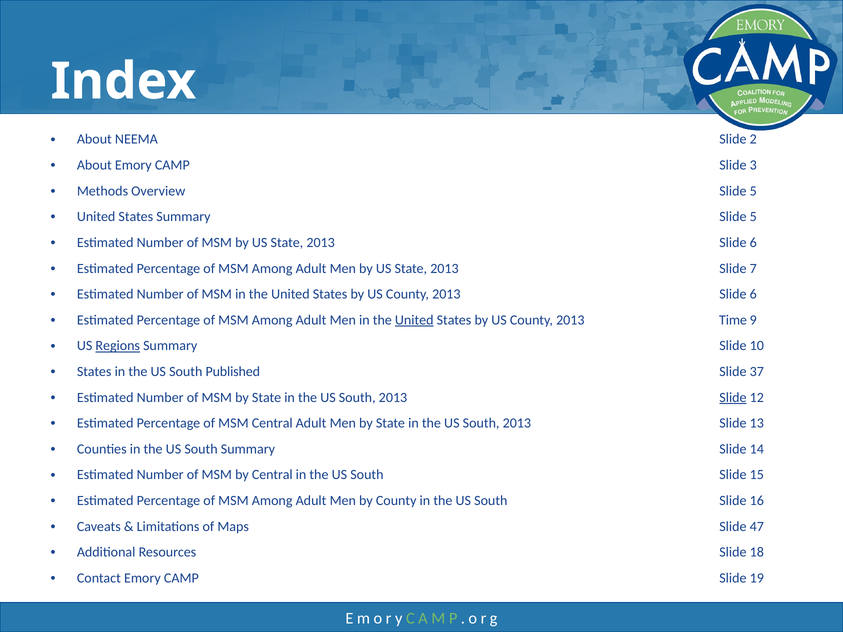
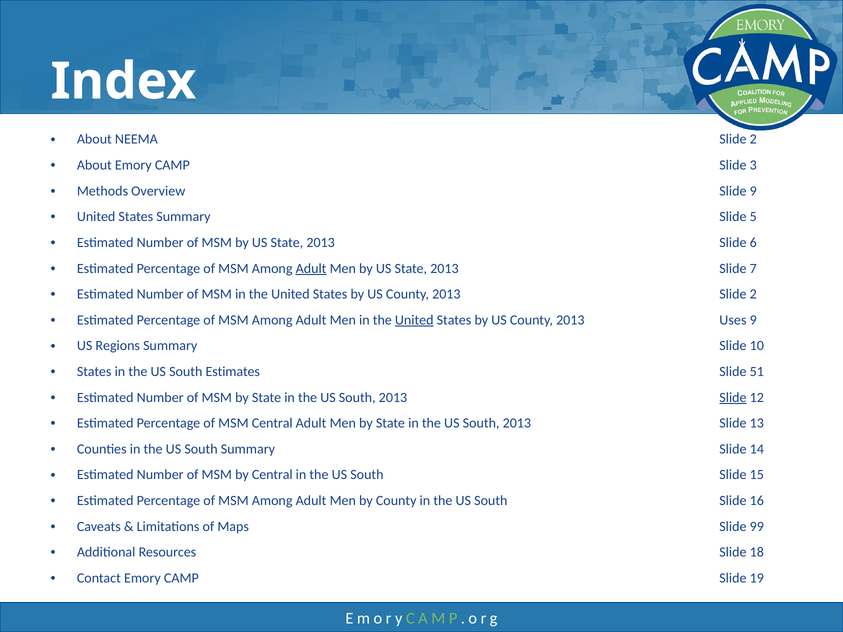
Overview Slide 5: 5 -> 9 (753, 191)
Adult underline: none -> present (311, 268)
County 2013 Slide 6: 6 -> 2 (753, 294)
Time: Time -> Uses (733, 320)
Regions underline: present -> none (118, 346)
Published: Published -> Estimates (233, 372)
37: 37 -> 51 (757, 372)
47: 47 -> 99 (757, 527)
